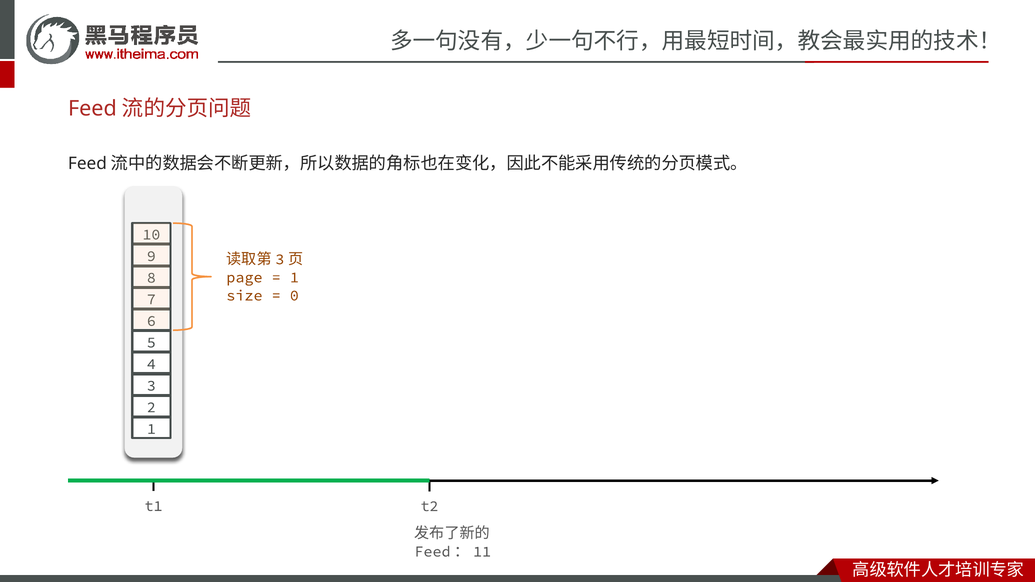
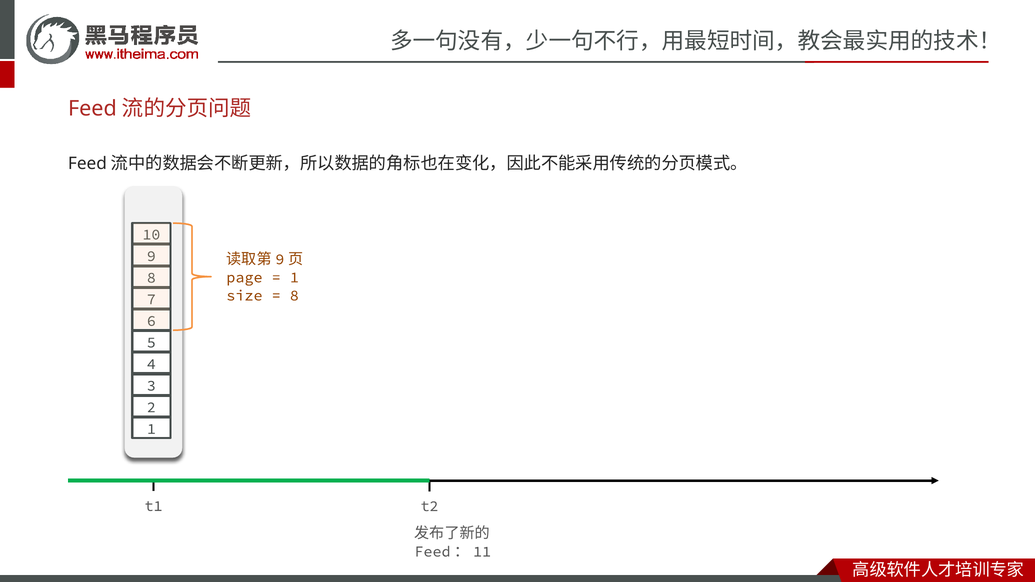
3: 3 -> 9 (280, 259)
0: 0 -> 8 (294, 296)
